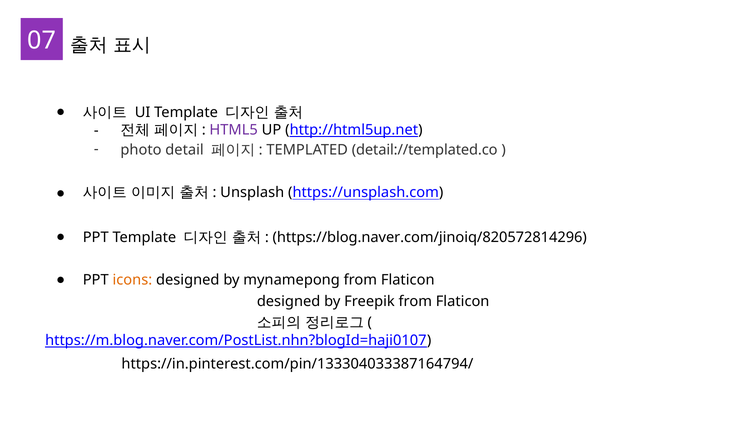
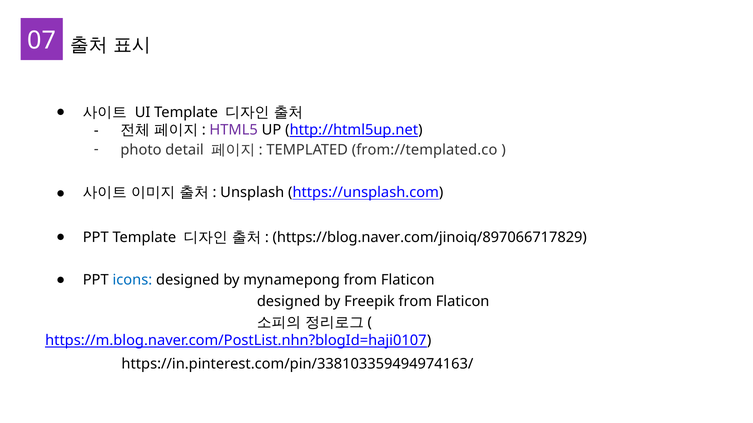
detail://templated.co: detail://templated.co -> from://templated.co (425, 150)
https://blog.naver.com/jinoiq/820572814296: https://blog.naver.com/jinoiq/820572814296 -> https://blog.naver.com/jinoiq/897066717829 (430, 238)
icons colour: orange -> blue (132, 280)
https://in.pinterest.com/pin/133304033387164794/: https://in.pinterest.com/pin/133304033387164794/ -> https://in.pinterest.com/pin/338103359494974163/ (297, 364)
